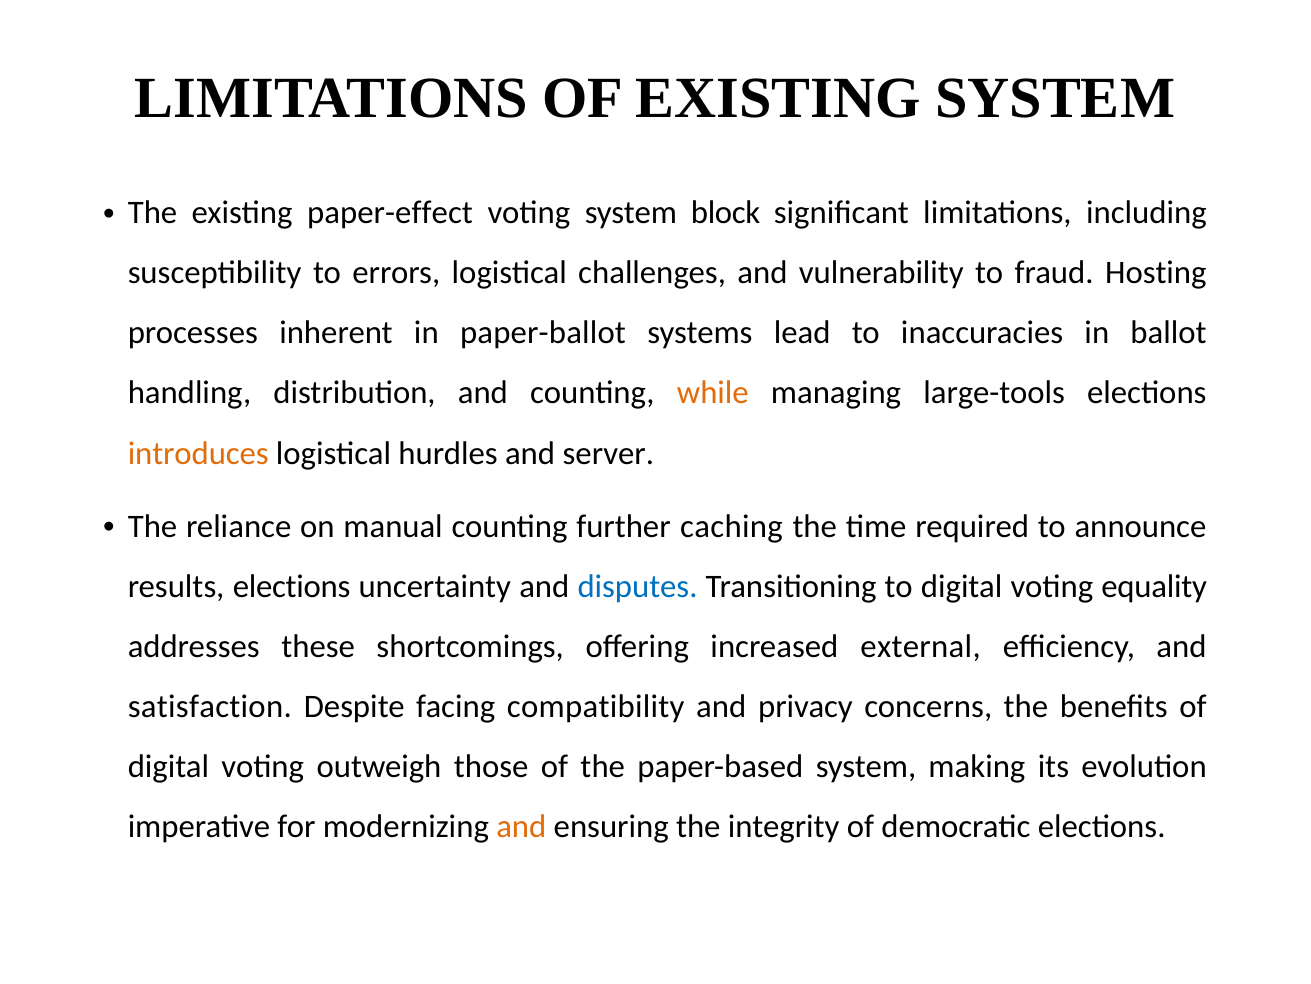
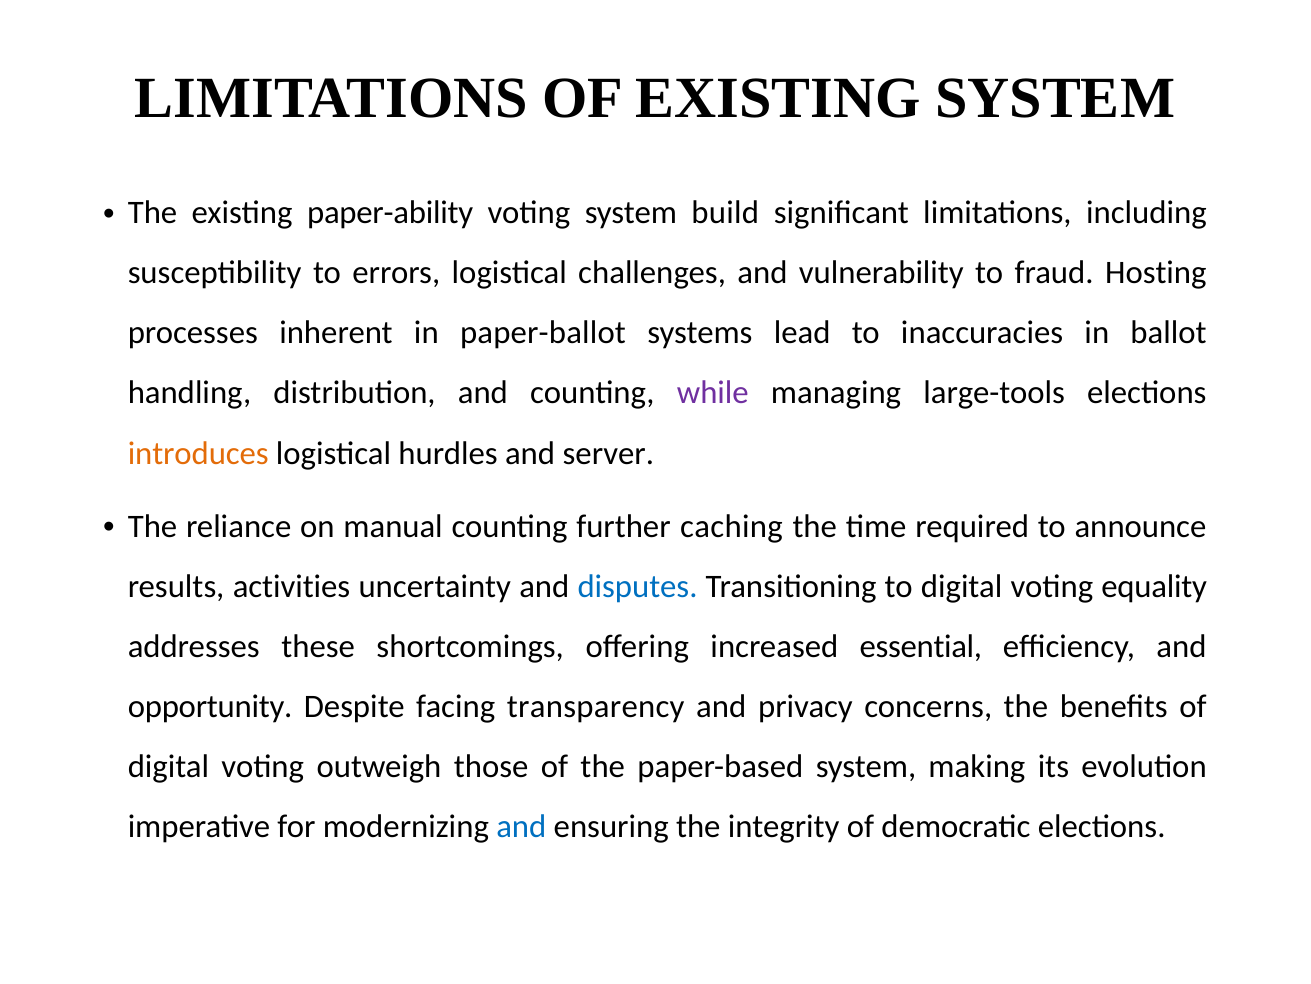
paper-effect: paper-effect -> paper-ability (390, 213)
block: block -> build (725, 213)
while colour: orange -> purple (713, 393)
results elections: elections -> activities (291, 586)
external: external -> essential (921, 646)
satisfaction: satisfaction -> opportunity (210, 706)
compatibility: compatibility -> transparency (596, 706)
and colour: orange -> blue (521, 826)
